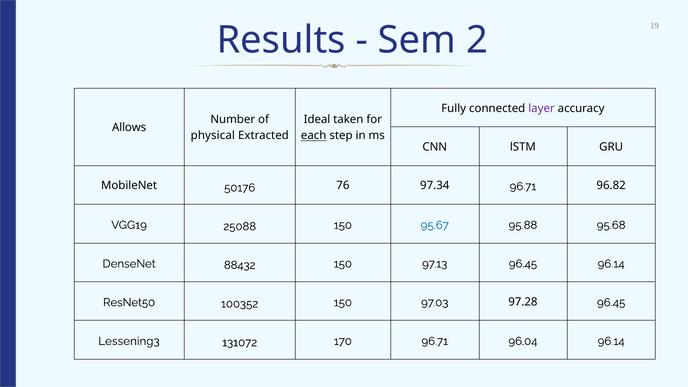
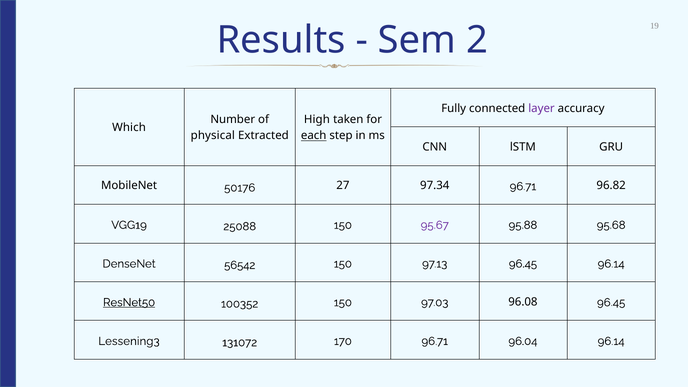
Ideal: Ideal -> High (317, 120)
Allows: Allows -> Which (129, 128)
76: 76 -> 27 (343, 186)
95.67 colour: blue -> purple (435, 225)
88432: 88432 -> 56542 (240, 265)
ResNet50 underline: none -> present (129, 302)
97.28: 97.28 -> 96.08 (523, 302)
